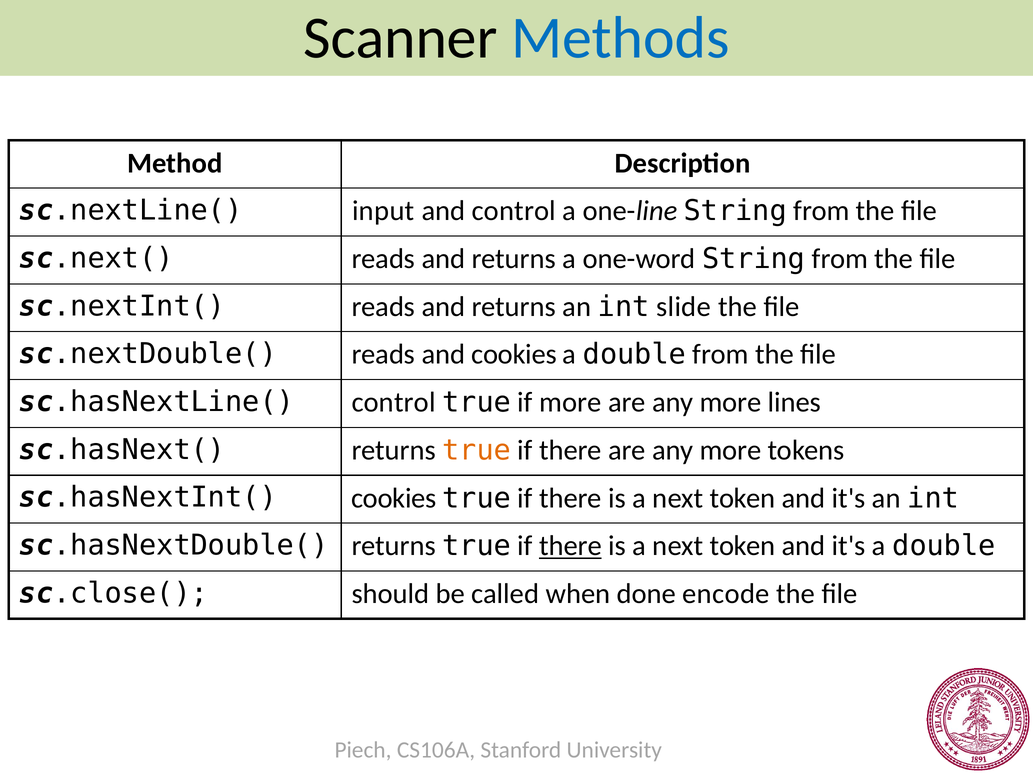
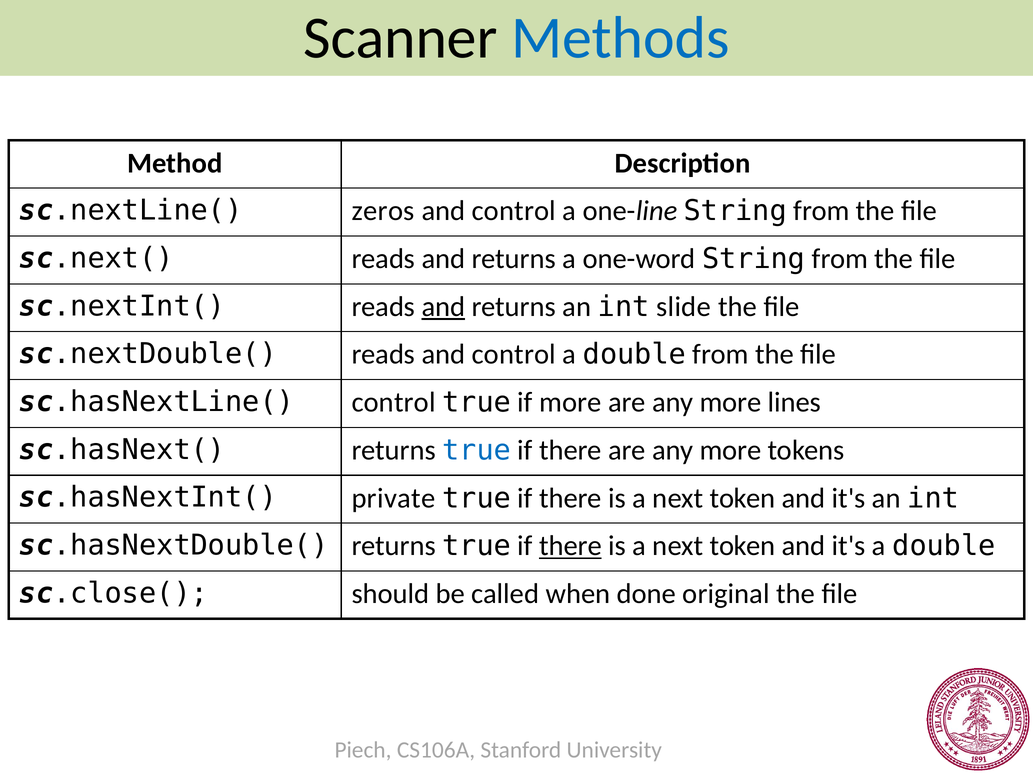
input: input -> zeros (383, 211)
and underline: none -> present (443, 307)
reads and cookies: cookies -> control (514, 355)
true colour: orange -> blue (477, 451)
sc.hasNextInt( cookies: cookies -> private (394, 499)
encode: encode -> original (726, 594)
